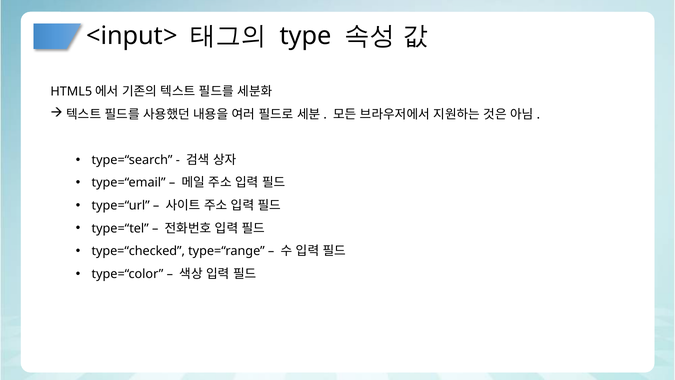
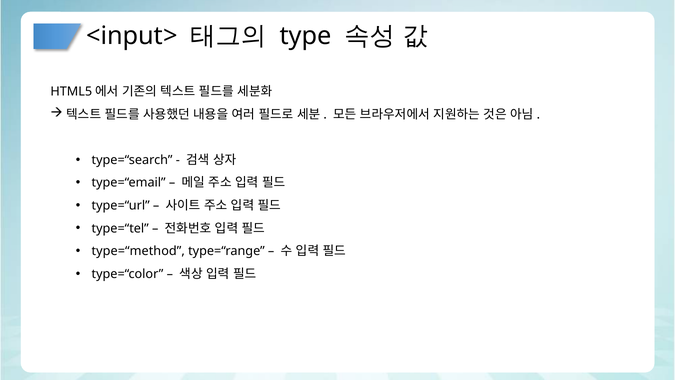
type=“checked: type=“checked -> type=“method (138, 251)
